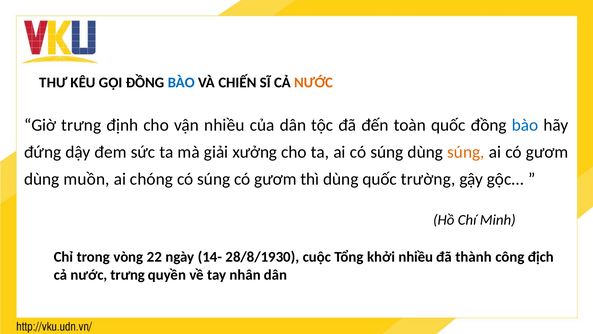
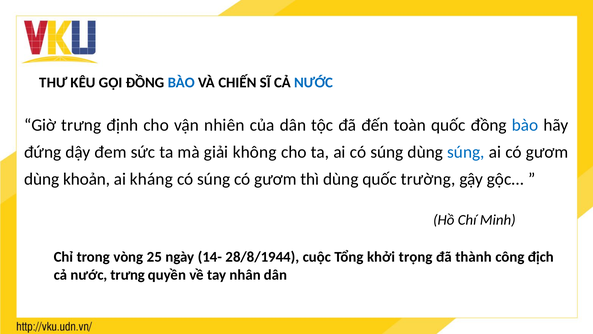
NƯỚC colour: orange -> blue (314, 83)
vận nhiều: nhiều -> nhiên (224, 125)
xưởng: xưởng -> không (255, 152)
súng colour: orange -> blue (466, 152)
muồn: muồn -> khoản (87, 179)
chóng: chóng -> kháng (151, 179)
22: 22 -> 25 (154, 257)
28/8/1930: 28/8/1930 -> 28/8/1944 (262, 257)
khởi nhiều: nhiều -> trọng (416, 257)
